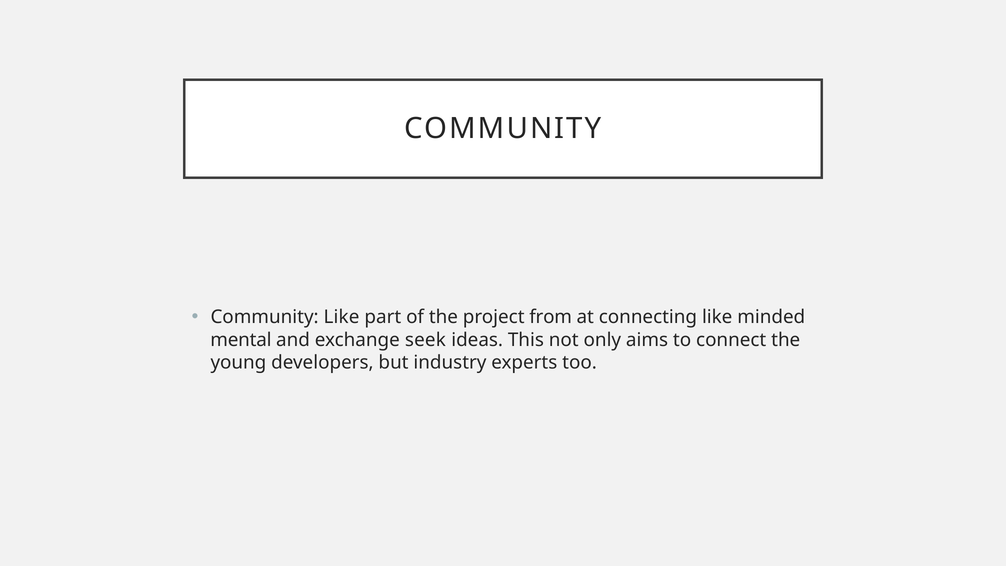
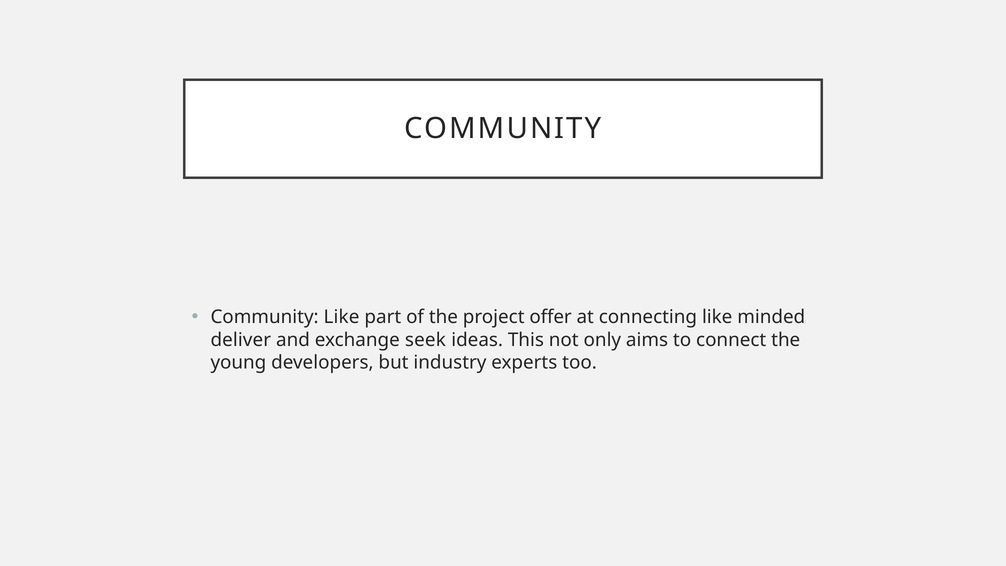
from: from -> offer (551, 317)
mental: mental -> deliver (241, 340)
